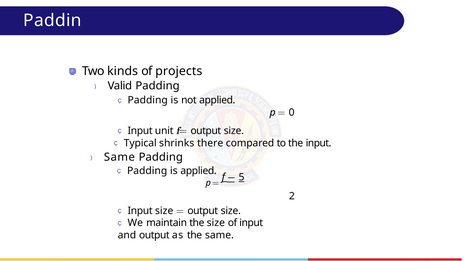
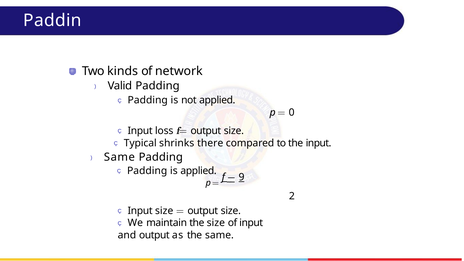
projects: projects -> network (179, 71)
unit: unit -> loss (164, 131)
5: 5 -> 9 (242, 177)
